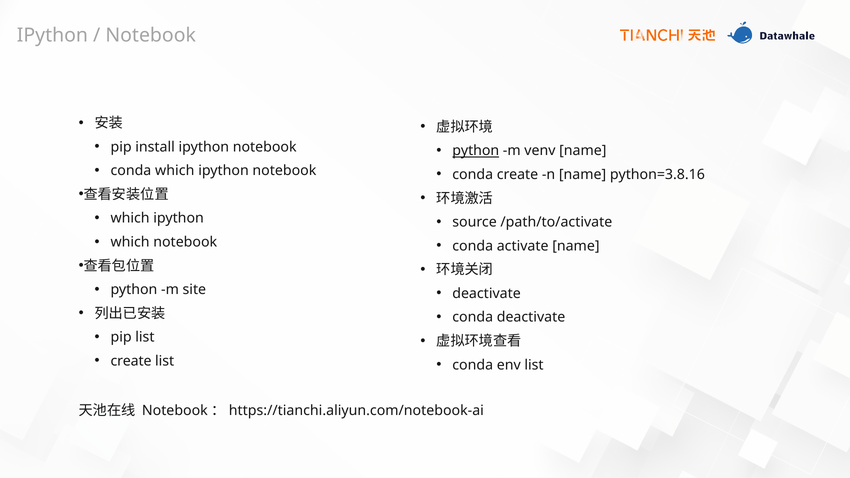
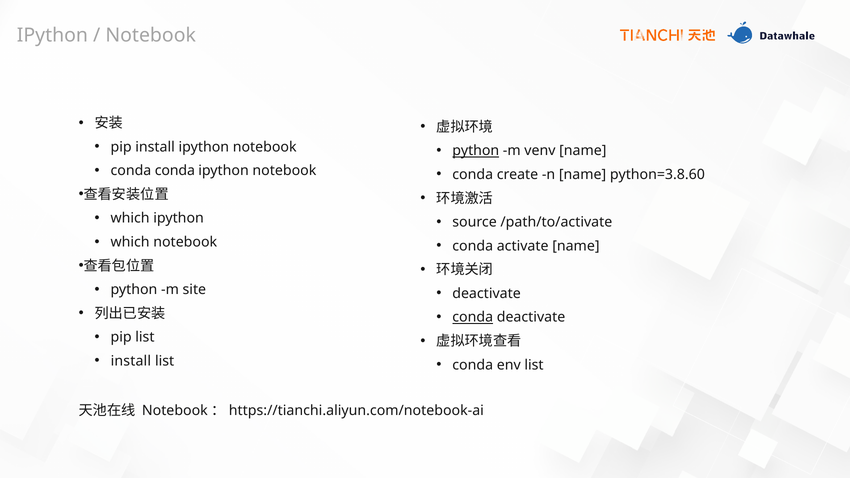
conda which: which -> conda (175, 171)
python=3.8.16: python=3.8.16 -> python=3.8.60 (657, 175)
conda underline: none -> present (473, 317)
create: create -> install (131, 361)
